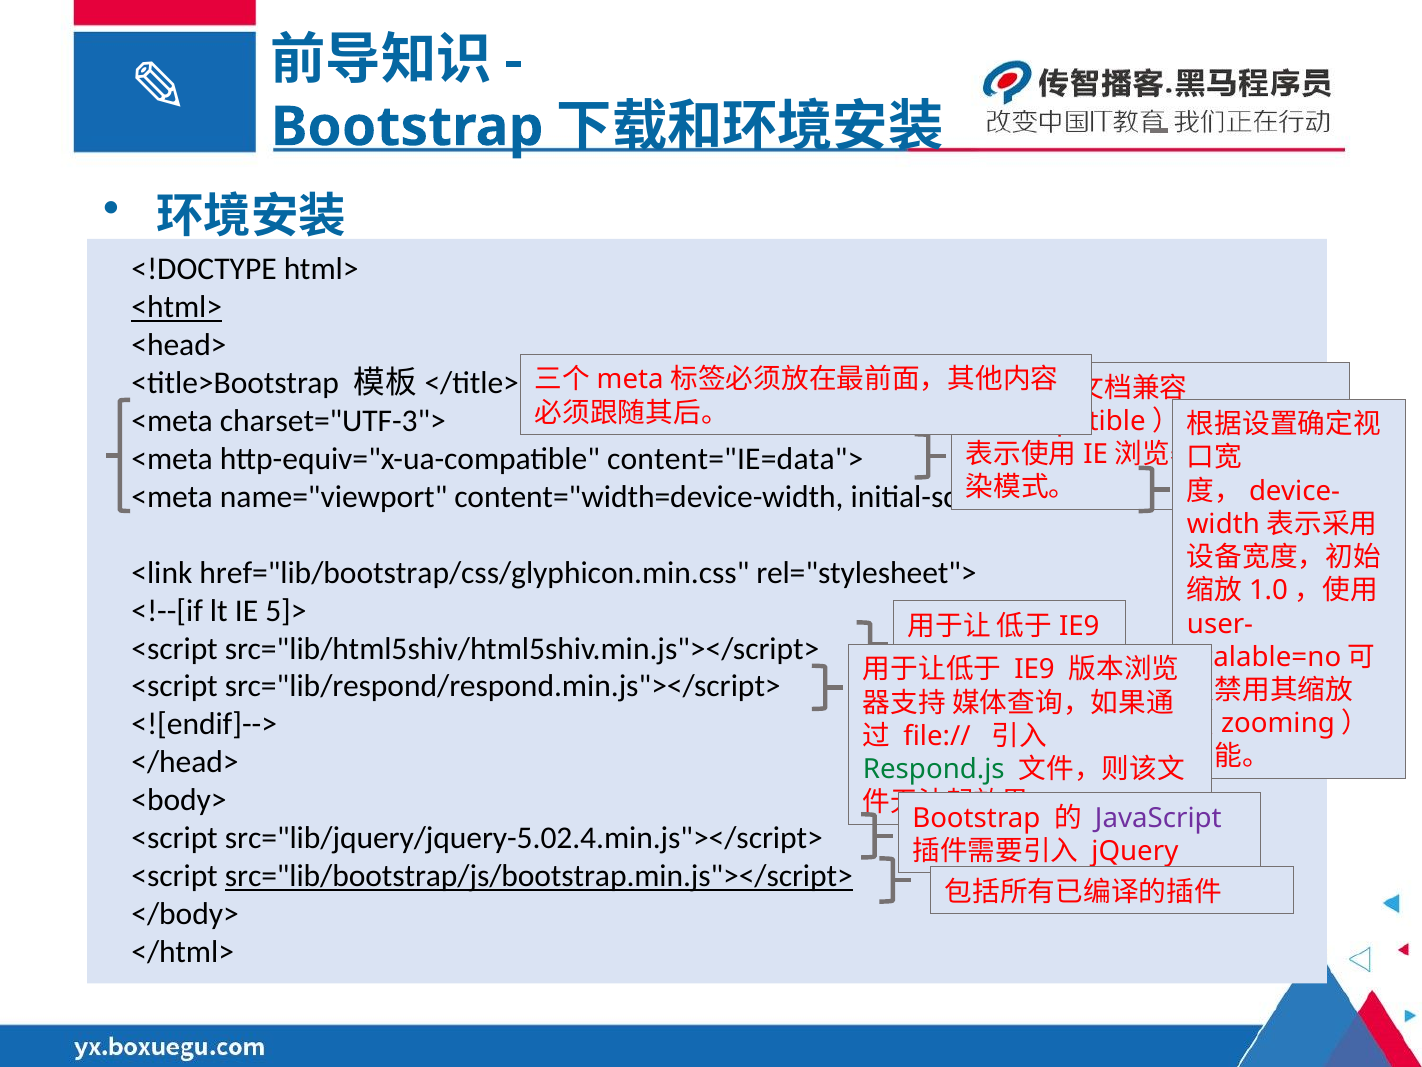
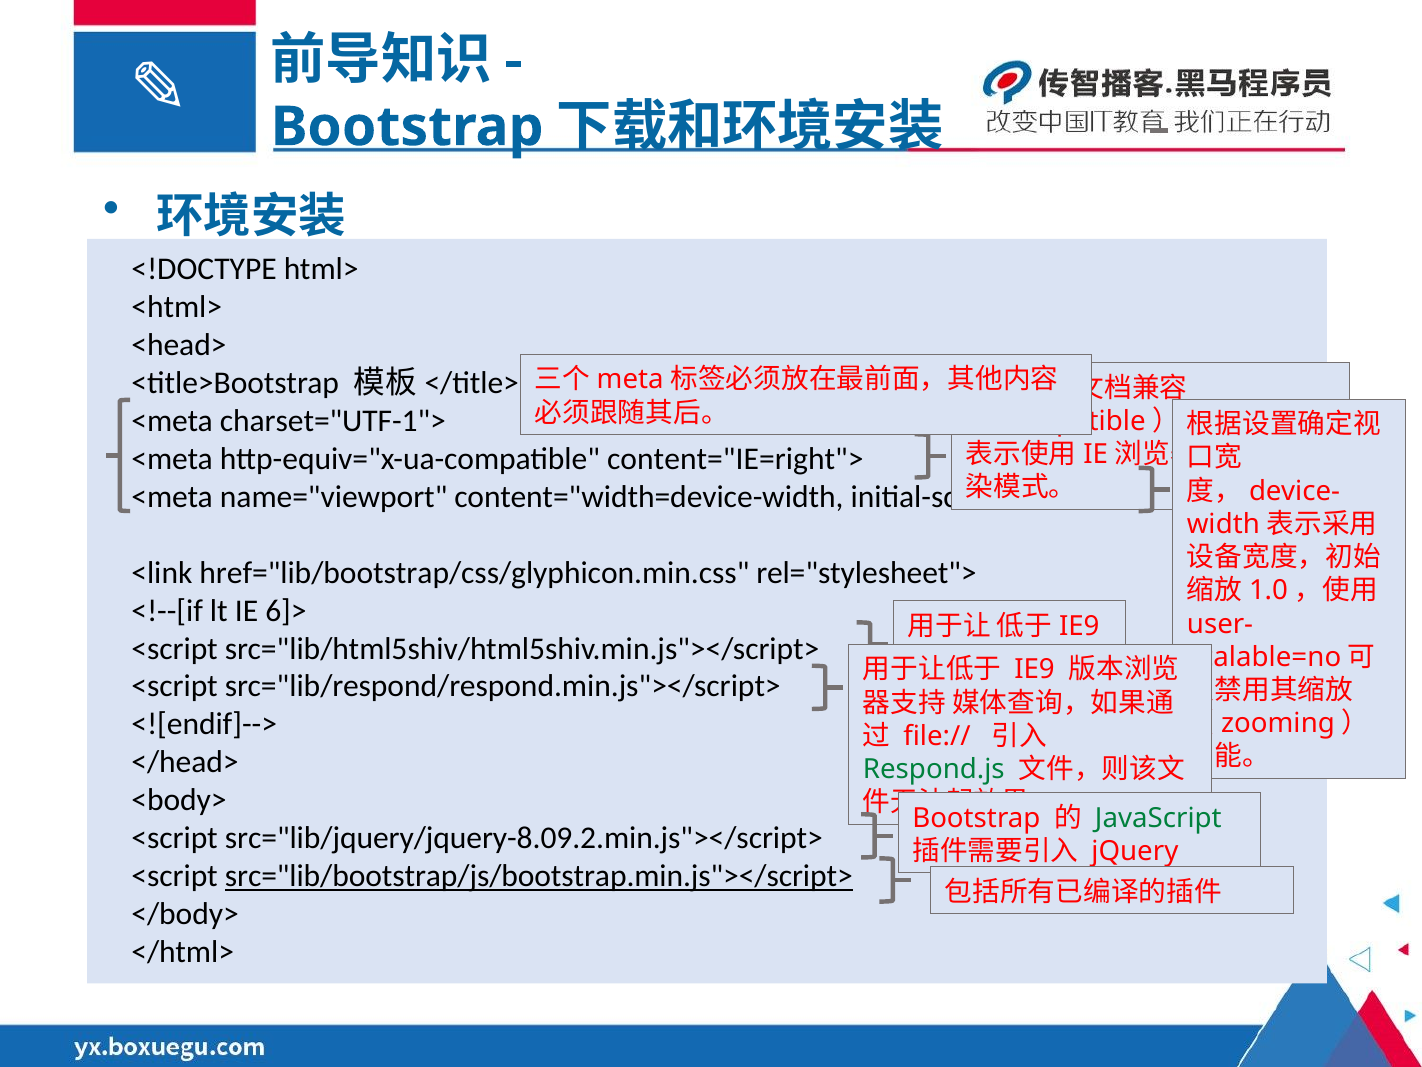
<html> underline: present -> none (177, 307)
charset="UTF-3">: charset="UTF-3"> -> charset="UTF-1"> (333, 421)
content="IE=data">: content="IE=data"> -> content="IE=right"> (735, 459)
5]>: 5]> -> 6]> (286, 610)
JavaScript colour: purple -> green (1158, 818)
src="lib/jquery/jquery-5.02.4.min.js"></script>: src="lib/jquery/jquery-5.02.4.min.js"></script> -> src="lib/jquery/jquery-8.09.2.min.js"></script> (524, 838)
